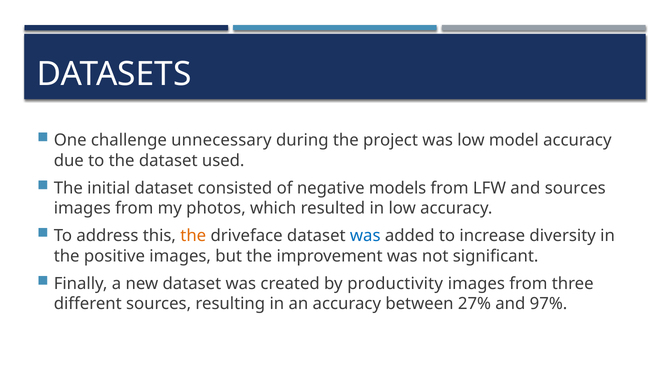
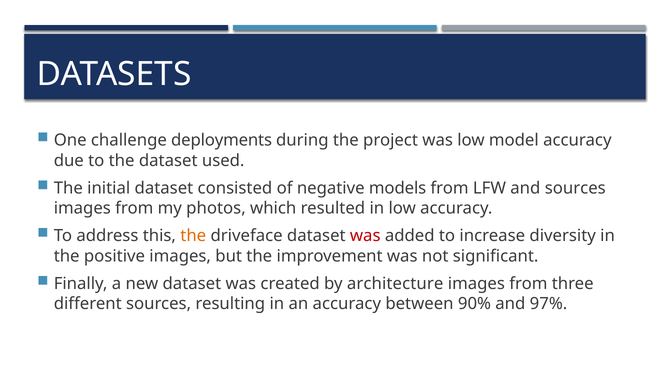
unnecessary: unnecessary -> deployments (222, 140)
was colour: blue -> red (365, 236)
productivity: productivity -> architecture (395, 284)
27%: 27% -> 90% (474, 304)
